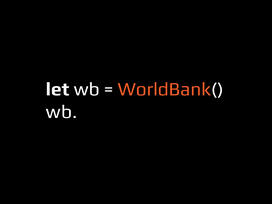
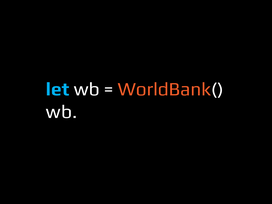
let colour: white -> light blue (58, 89)
